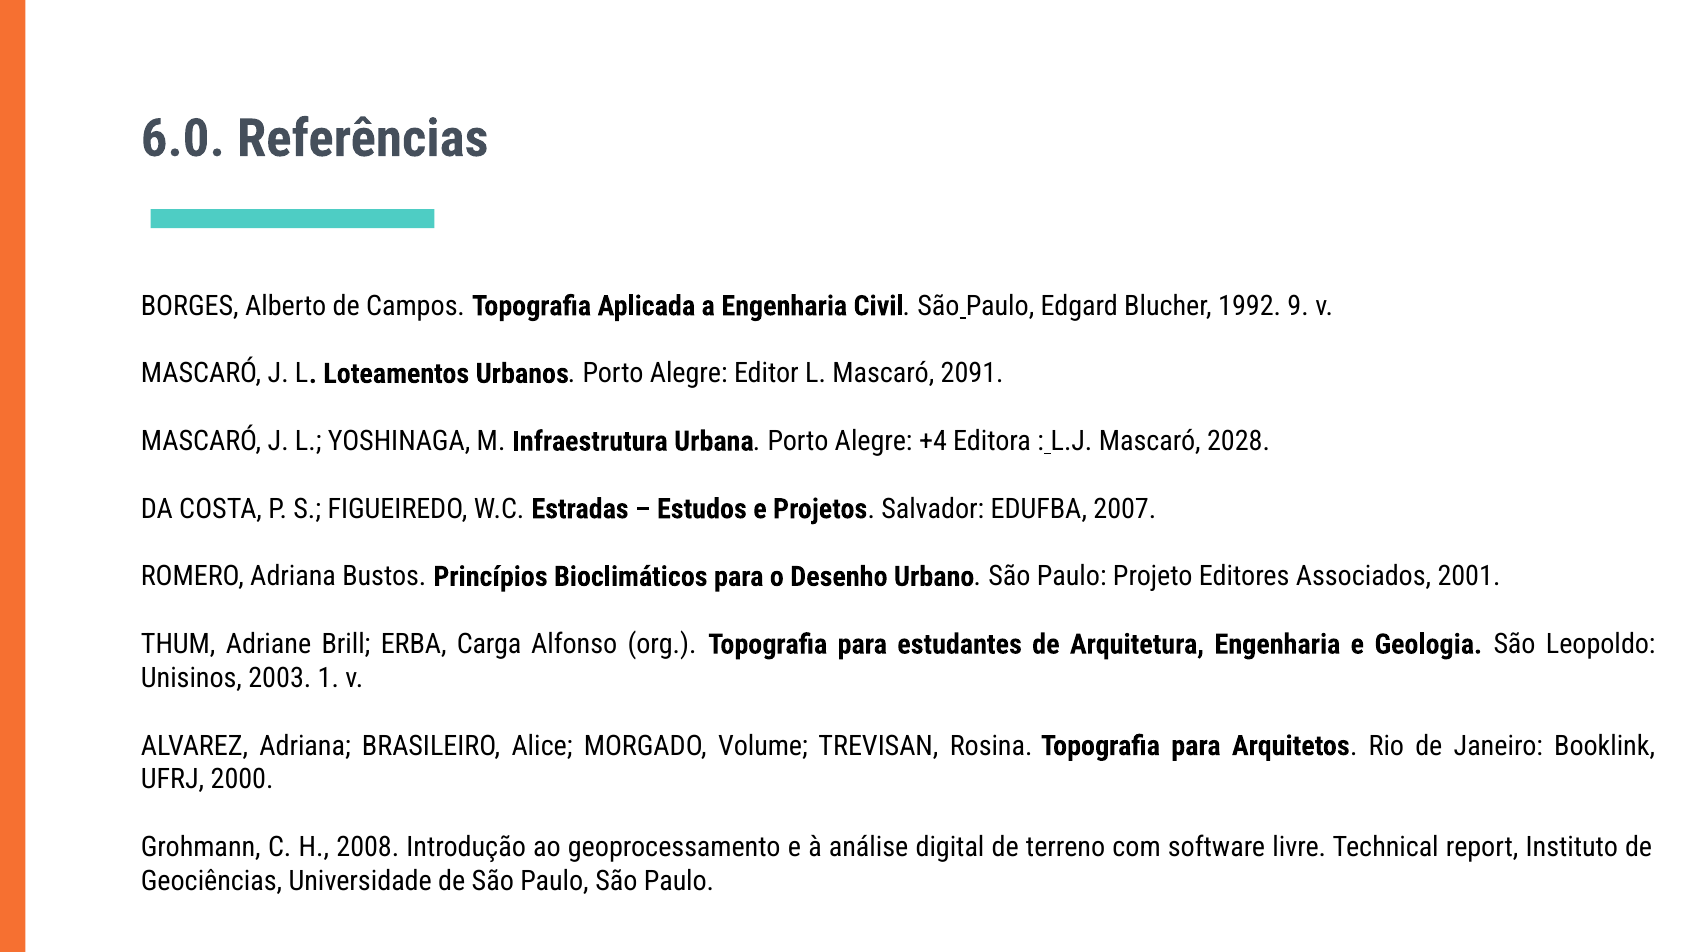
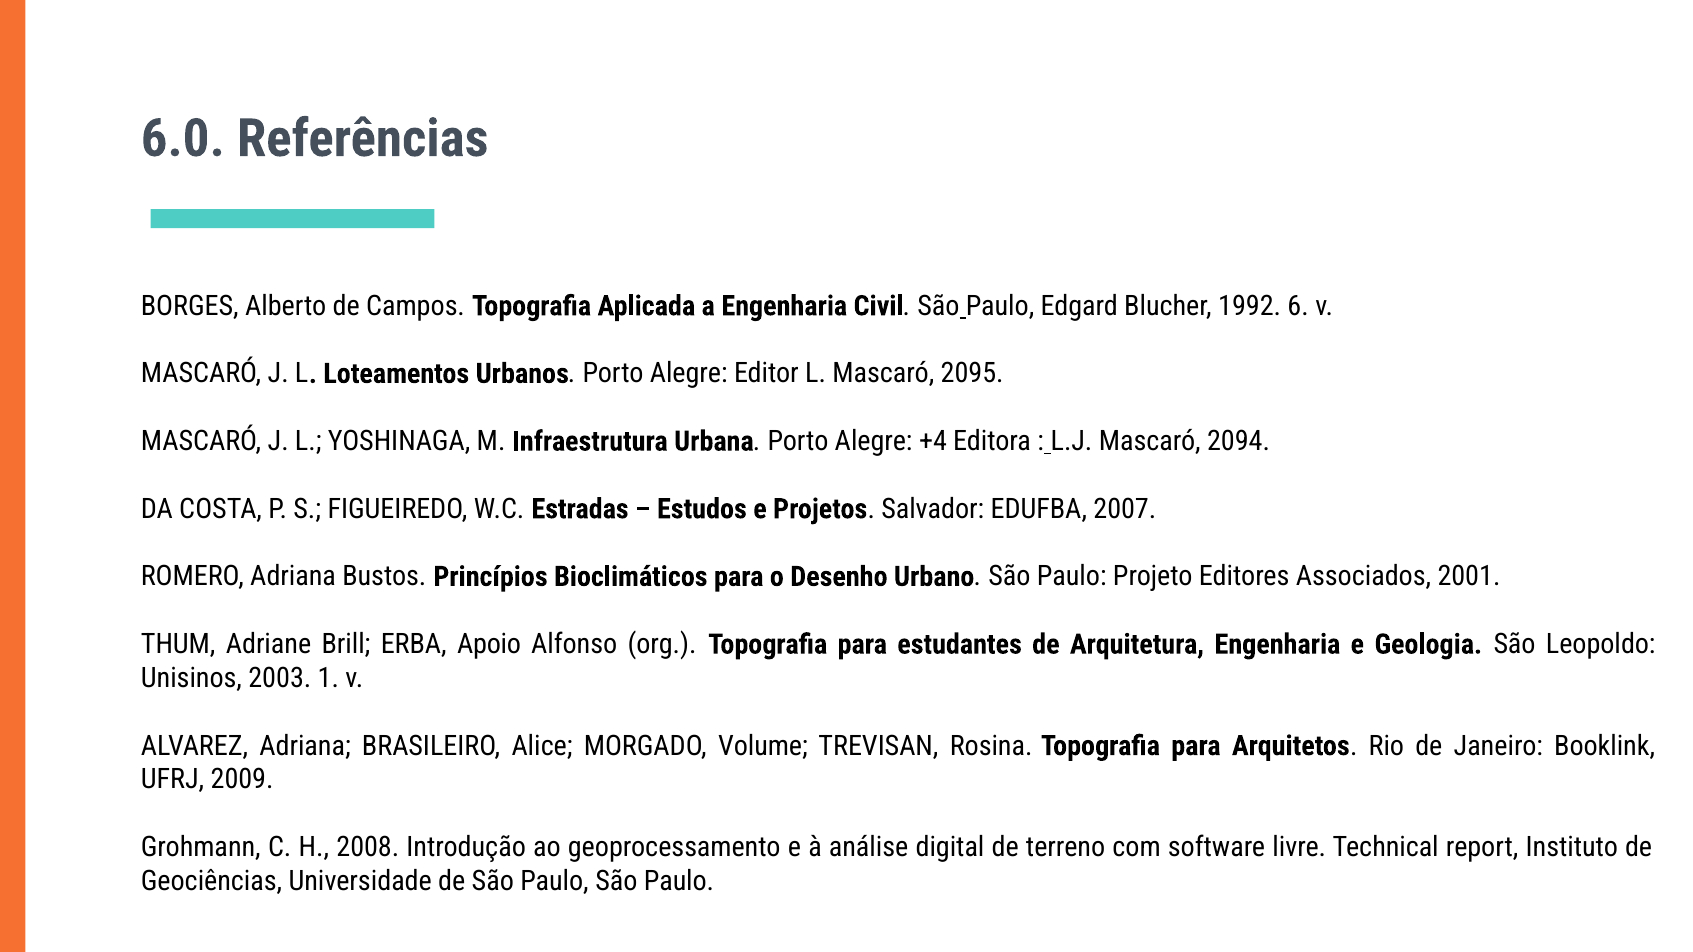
9: 9 -> 6 (1298, 306)
2091: 2091 -> 2095 (972, 374)
2028: 2028 -> 2094 (1239, 441)
Carga: Carga -> Apoio (489, 645)
2000: 2000 -> 2009 (242, 780)
